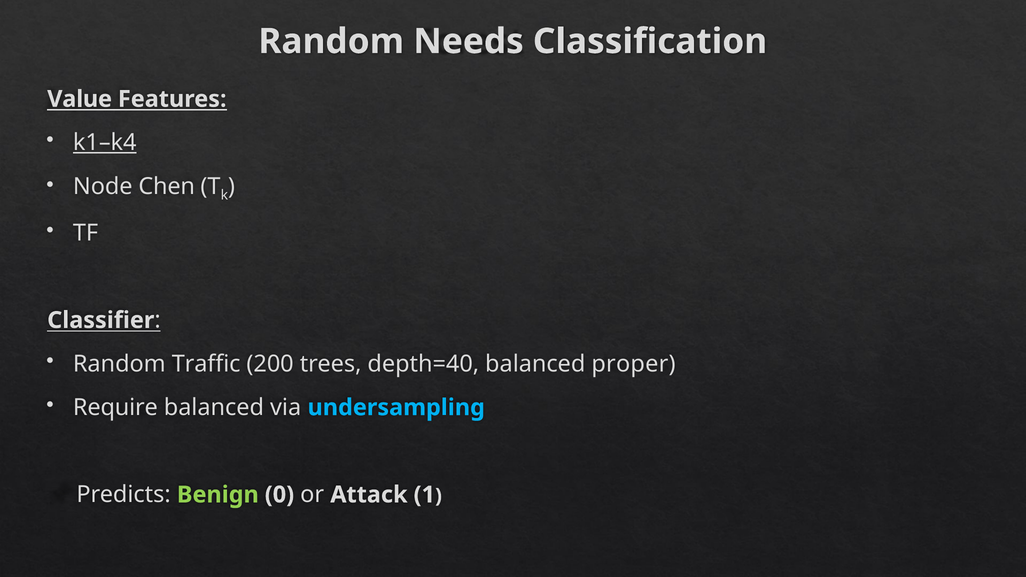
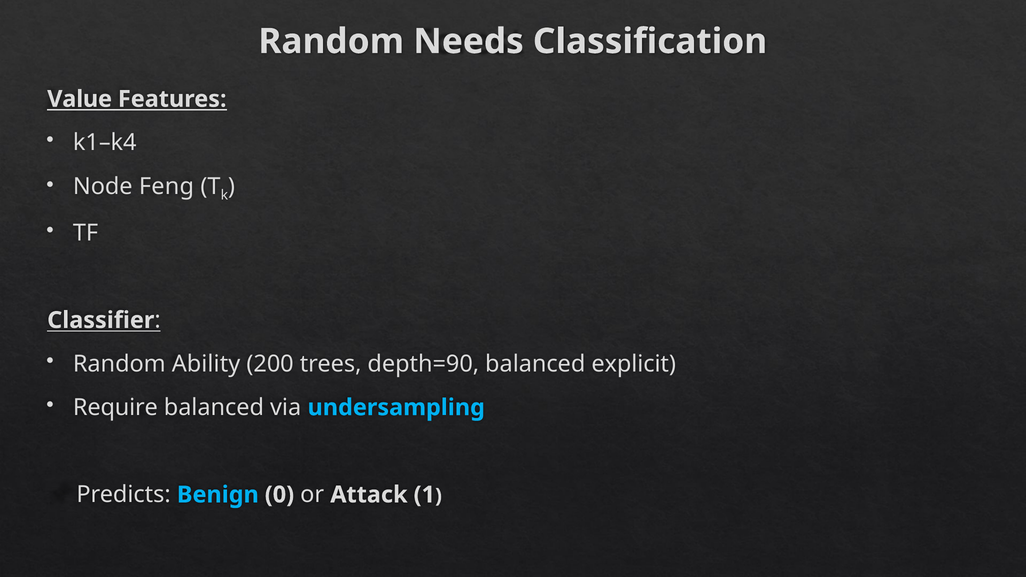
k1–k4 underline: present -> none (105, 143)
Chen: Chen -> Feng (166, 186)
Traffic: Traffic -> Ability (206, 364)
depth=40: depth=40 -> depth=90 (423, 364)
proper: proper -> explicit (634, 364)
Benign colour: light green -> light blue (218, 495)
